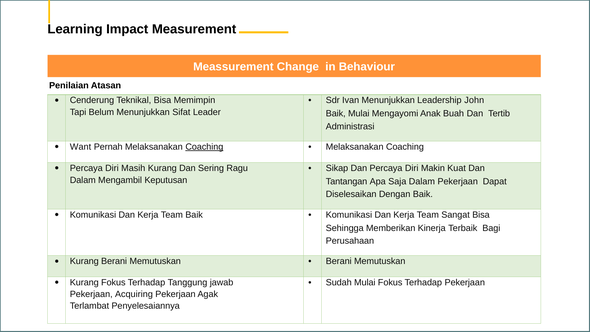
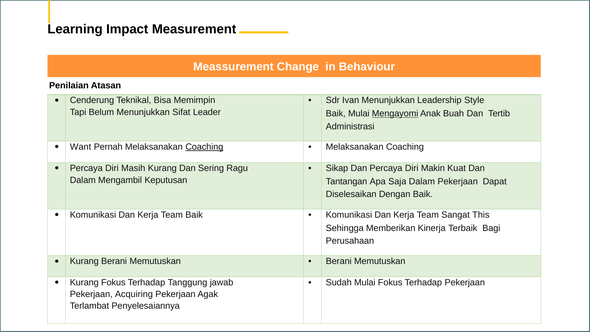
John: John -> Style (474, 100)
Mengayomi underline: none -> present (395, 114)
Sangat Bisa: Bisa -> This (481, 215)
